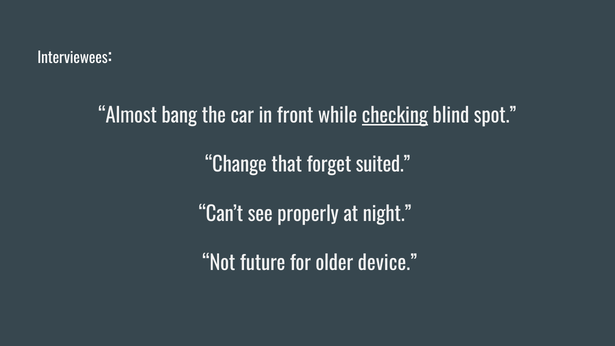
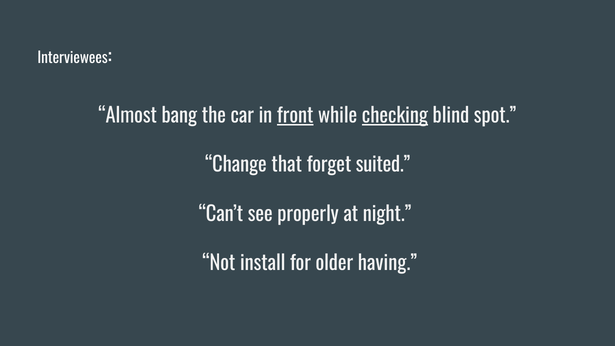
front underline: none -> present (295, 116)
future: future -> install (263, 264)
device: device -> having (387, 264)
